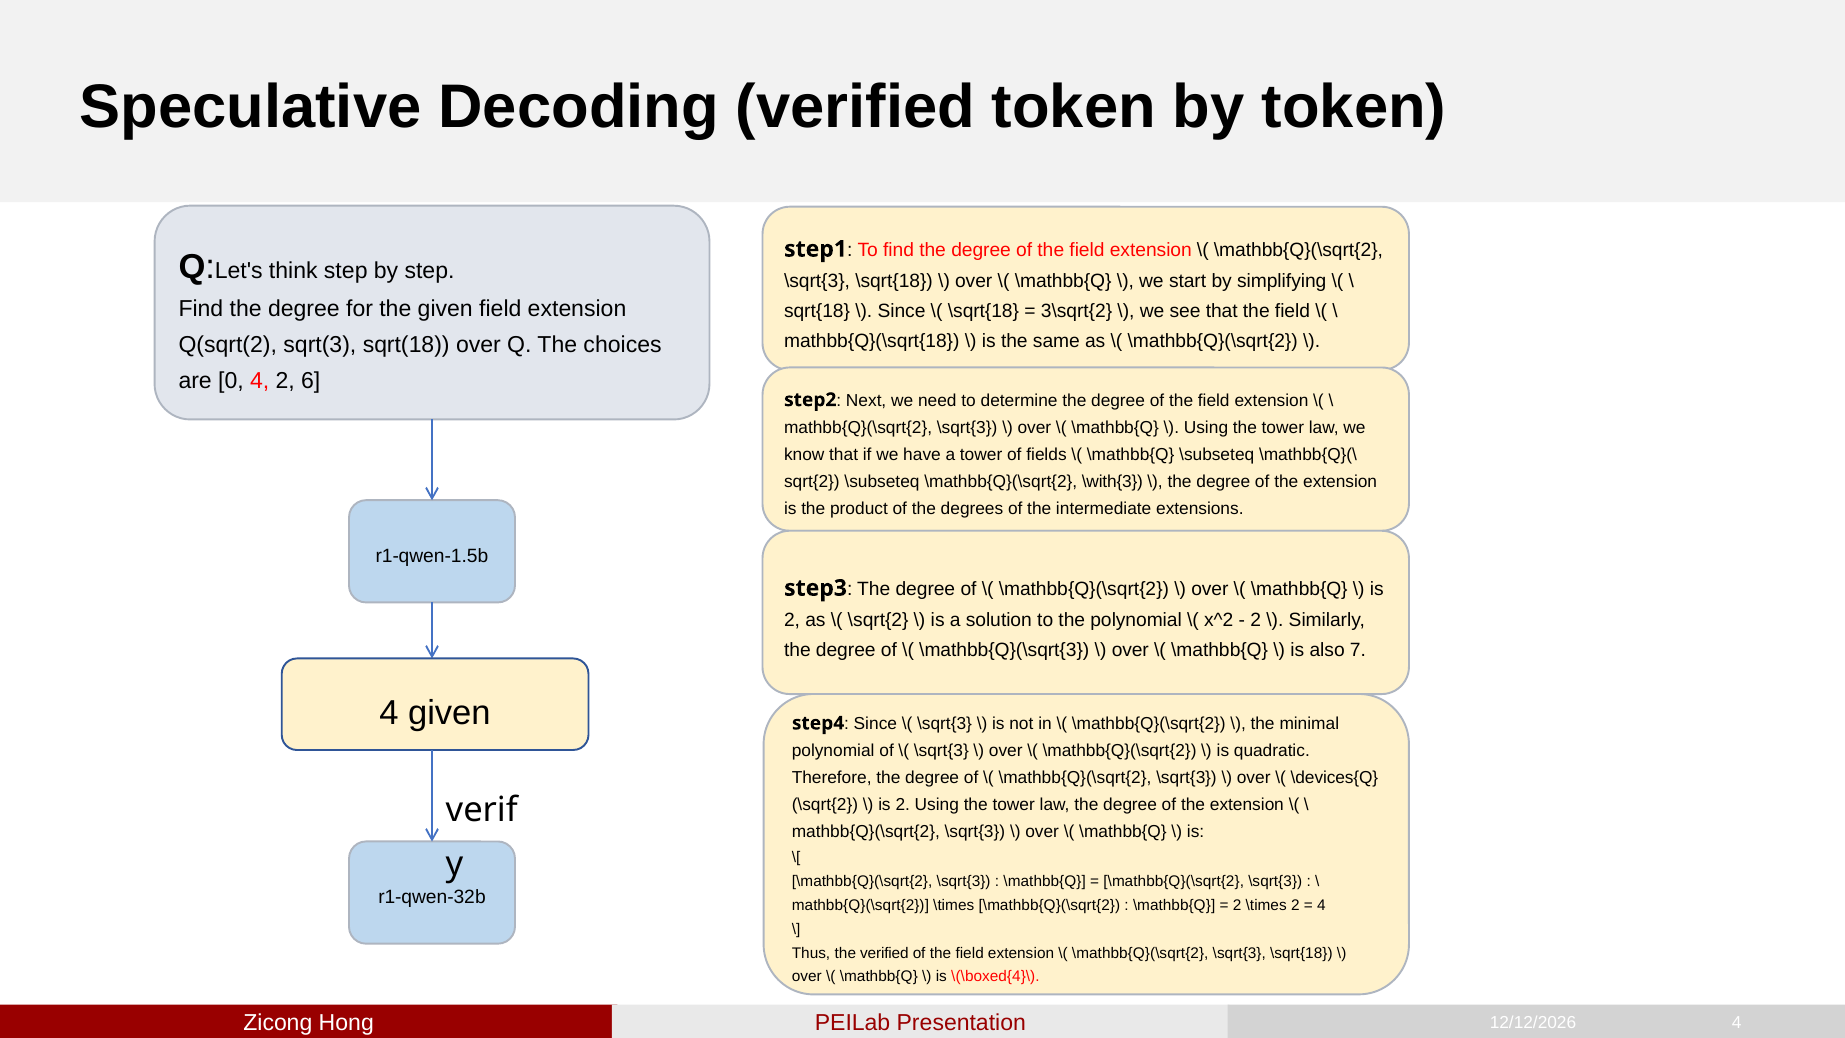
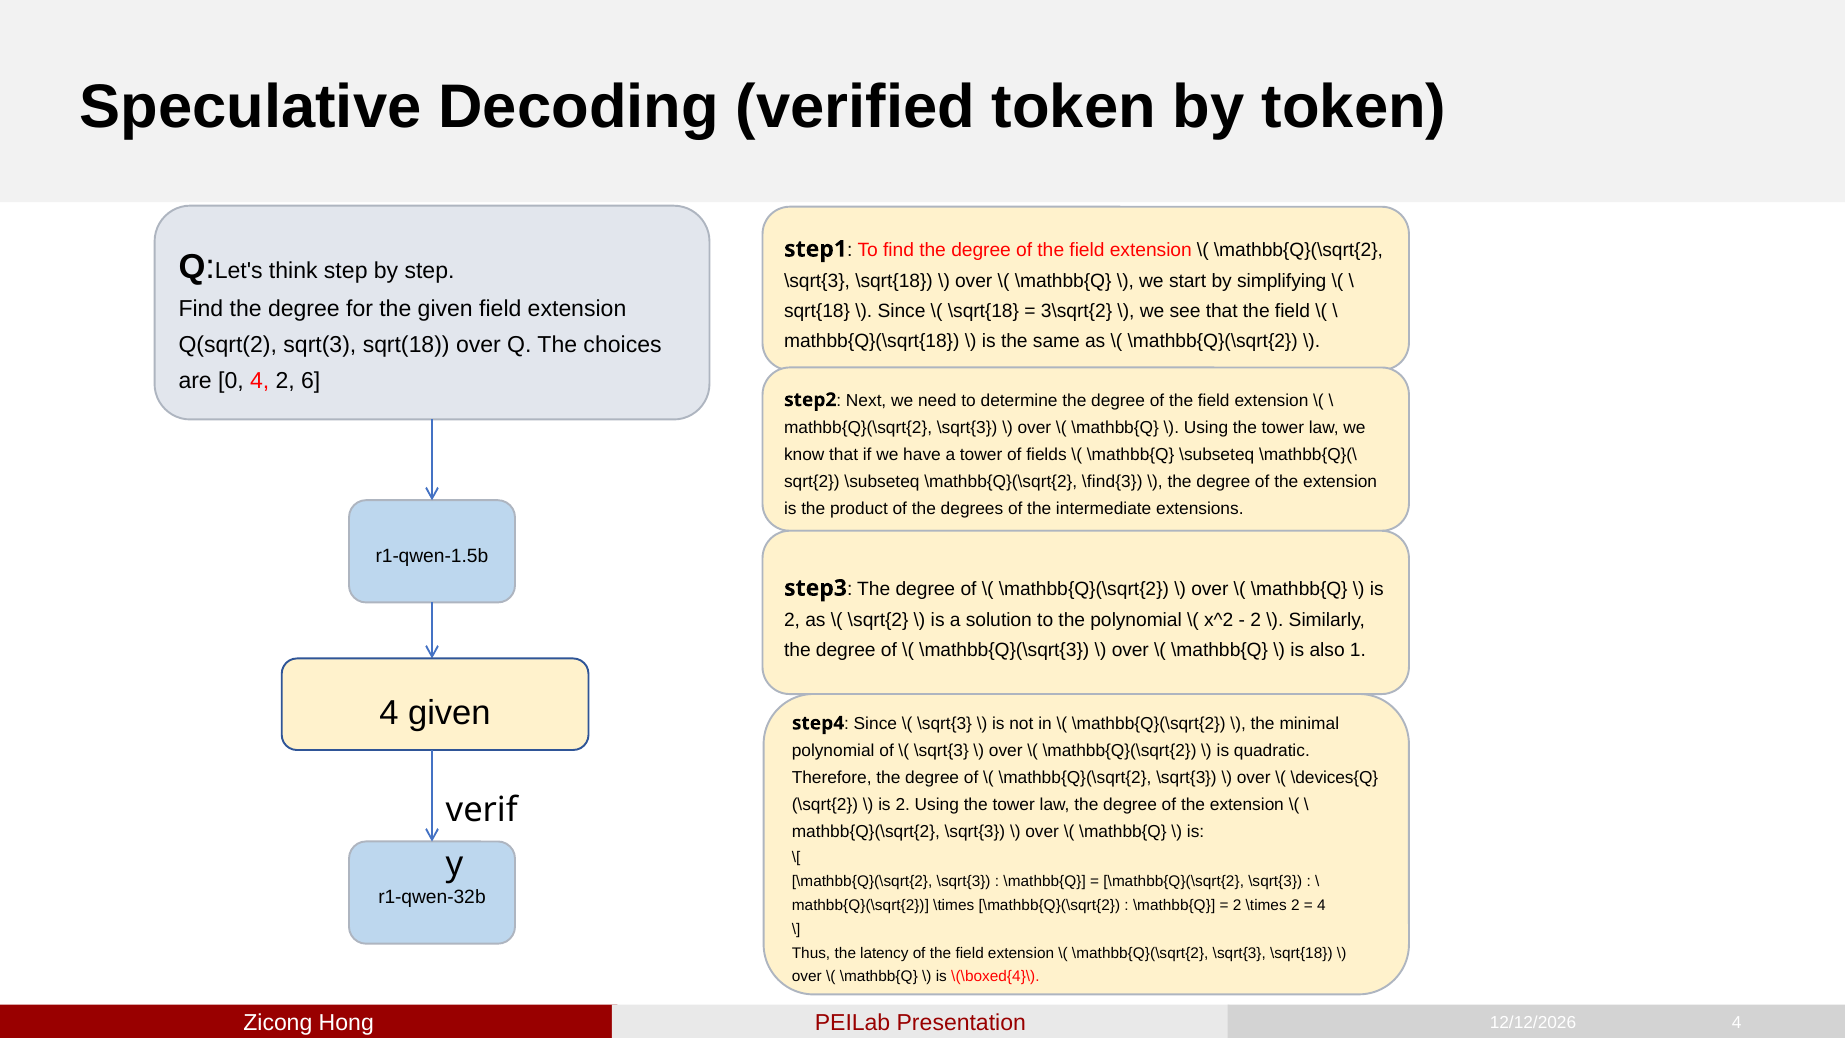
\with{3: \with{3 -> \find{3 (1112, 482)
7: 7 -> 1 (1358, 650)
the verified: verified -> latency (884, 953)
